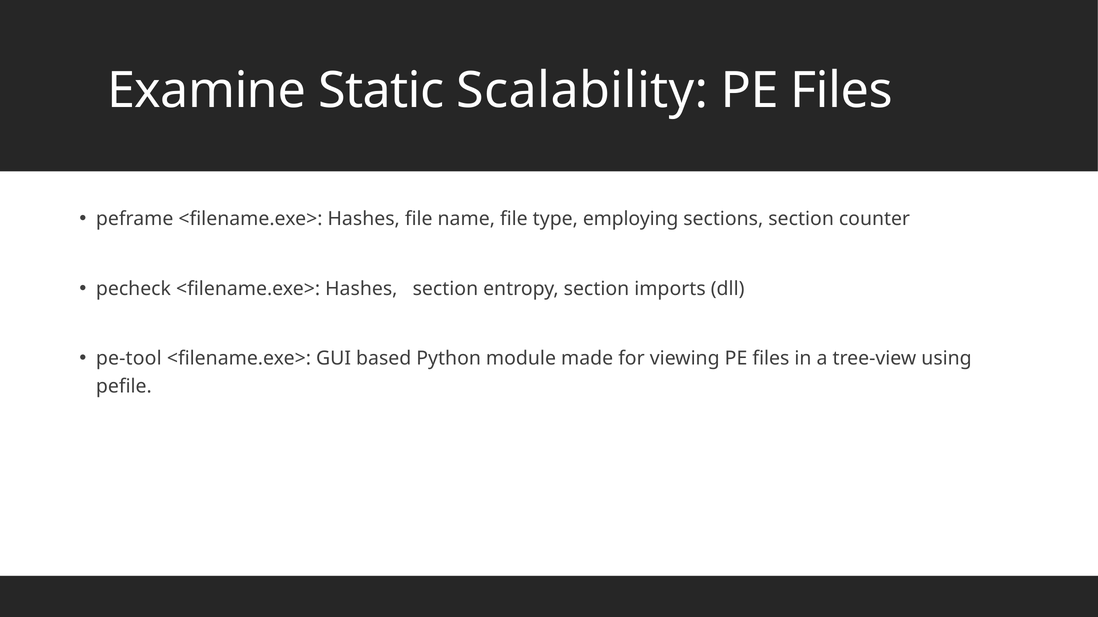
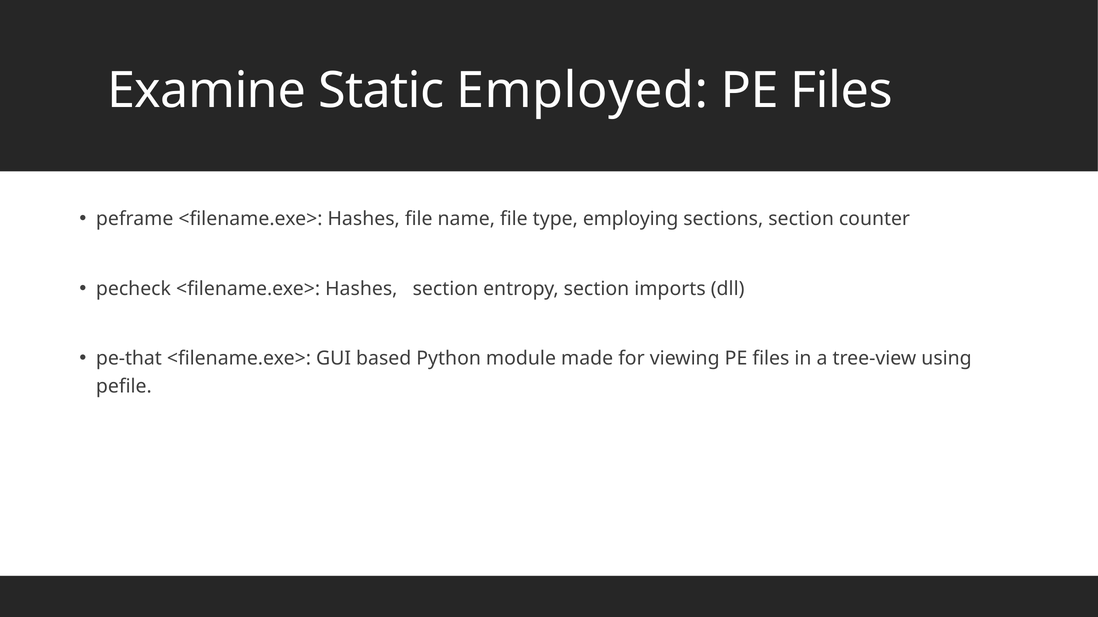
Scalability: Scalability -> Employed (582, 91)
pe-tool: pe-tool -> pe-that (129, 359)
